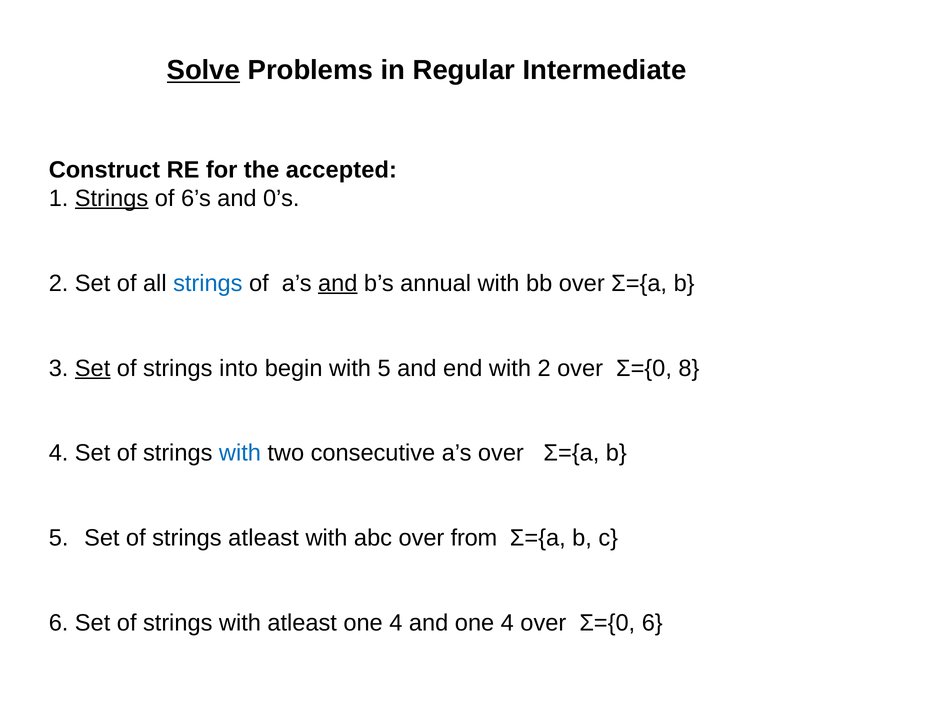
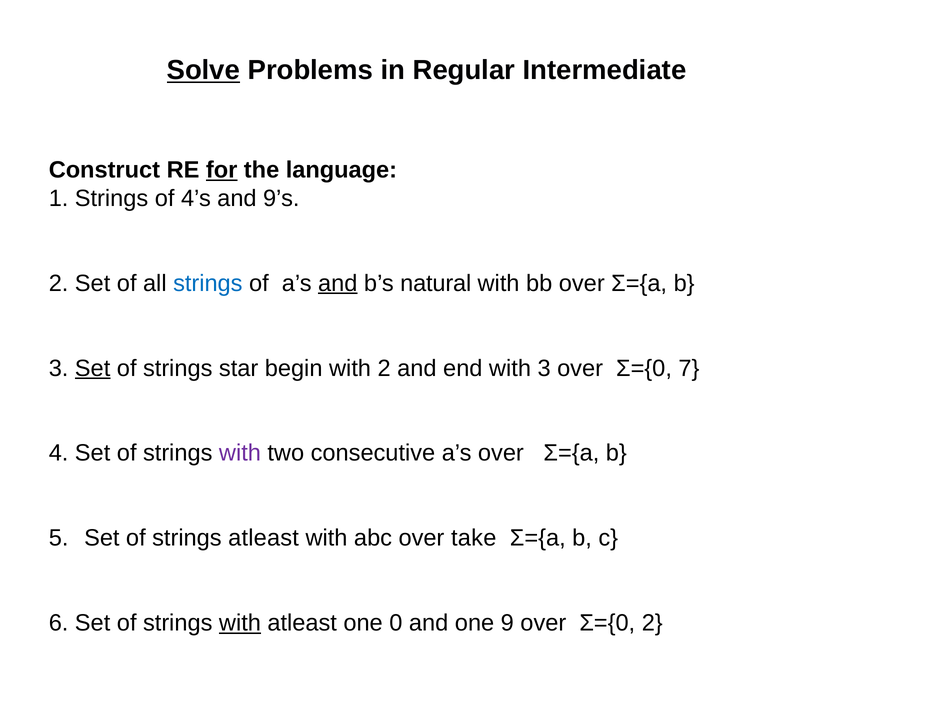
for underline: none -> present (222, 170)
accepted: accepted -> language (341, 170)
Strings underline: present -> none (112, 198)
6’s: 6’s -> 4’s (196, 198)
0’s: 0’s -> 9’s (281, 198)
annual: annual -> natural (436, 283)
into: into -> star (239, 368)
with 5: 5 -> 2 (384, 368)
with 2: 2 -> 3 (544, 368)
8: 8 -> 7 (689, 368)
with colour: blue -> purple (240, 453)
from: from -> take (474, 538)
with underline: none -> present (240, 623)
atleast one 4: 4 -> 0 (396, 623)
and one 4: 4 -> 9 (507, 623)
Σ={0 6: 6 -> 2 (652, 623)
